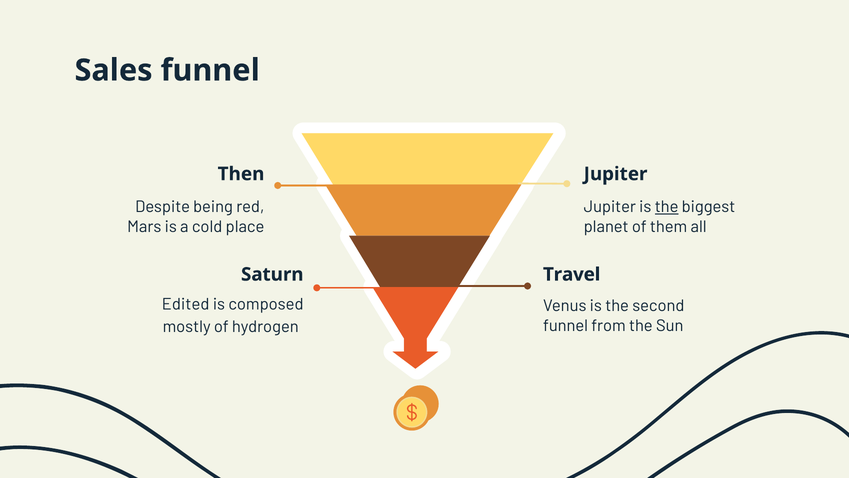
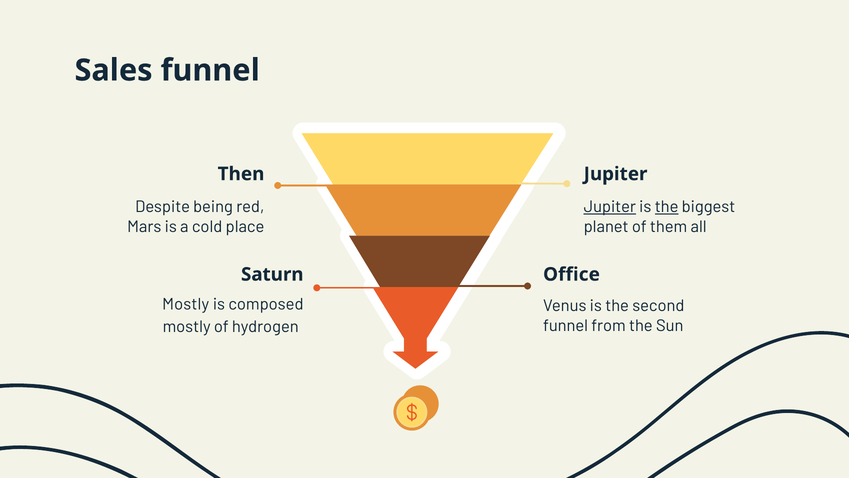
Jupiter underline: none -> present (610, 207)
Travel: Travel -> Office (571, 274)
Edited: Edited -> Mostly (186, 304)
